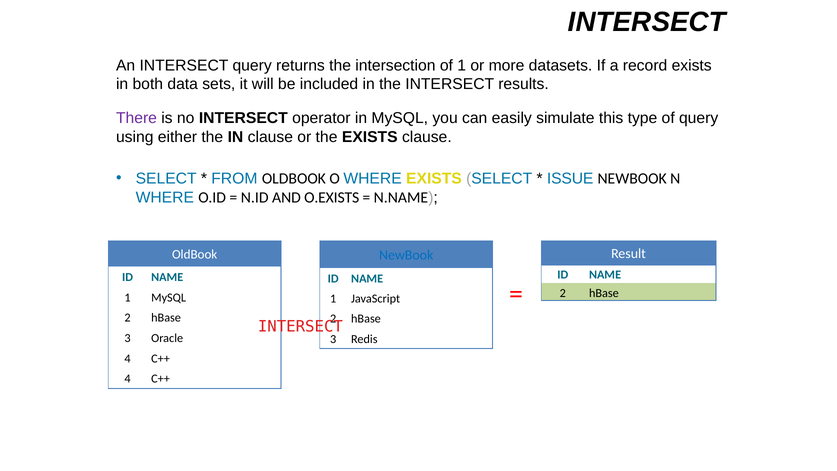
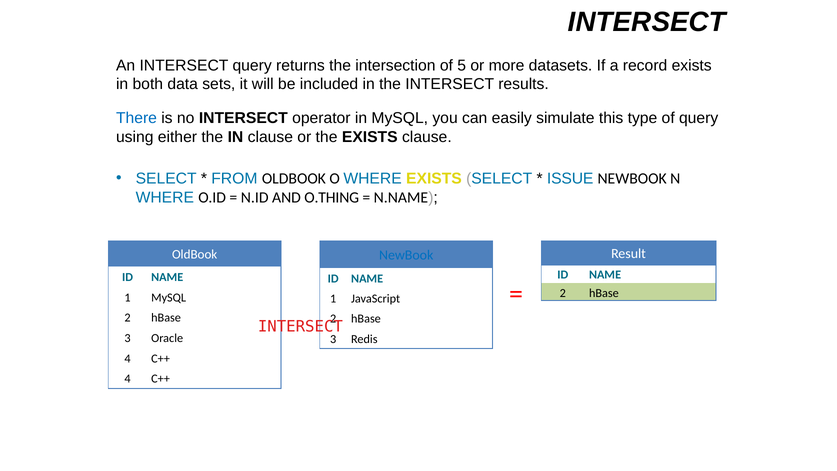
of 1: 1 -> 5 (462, 65)
There colour: purple -> blue (136, 118)
O.EXISTS: O.EXISTS -> O.THING (332, 197)
